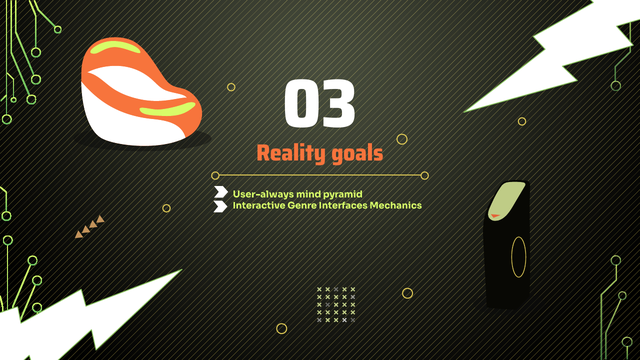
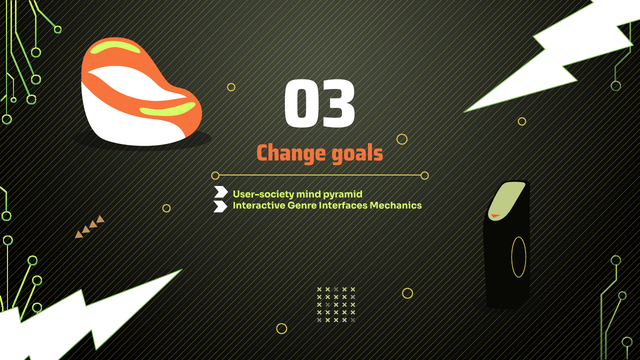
Reality: Reality -> Change (291, 153)
User-always: User-always -> User-society (263, 194)
